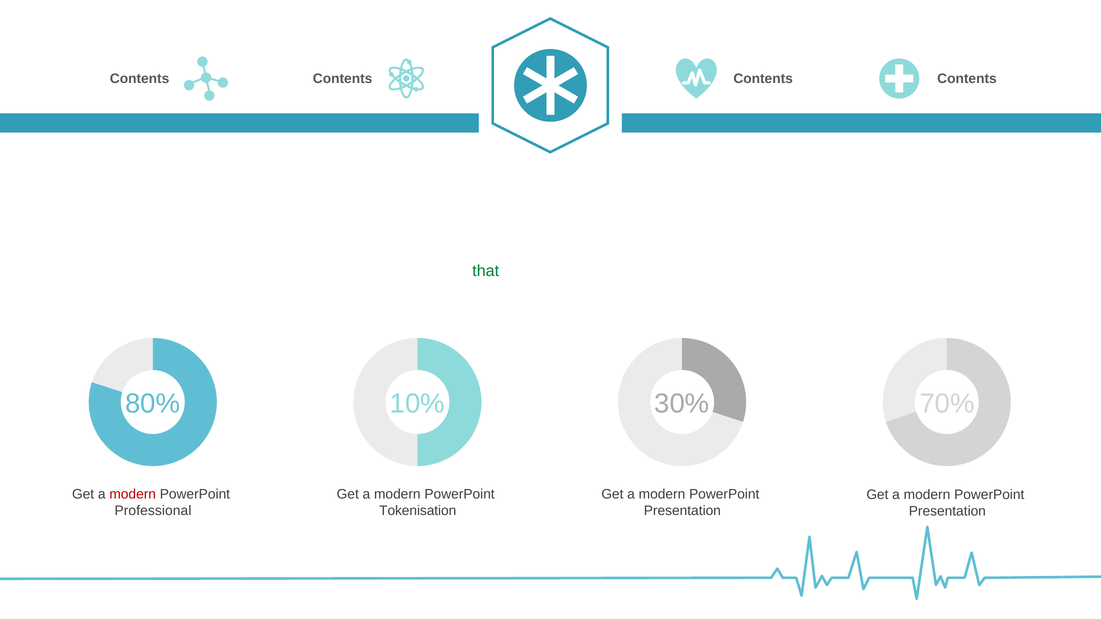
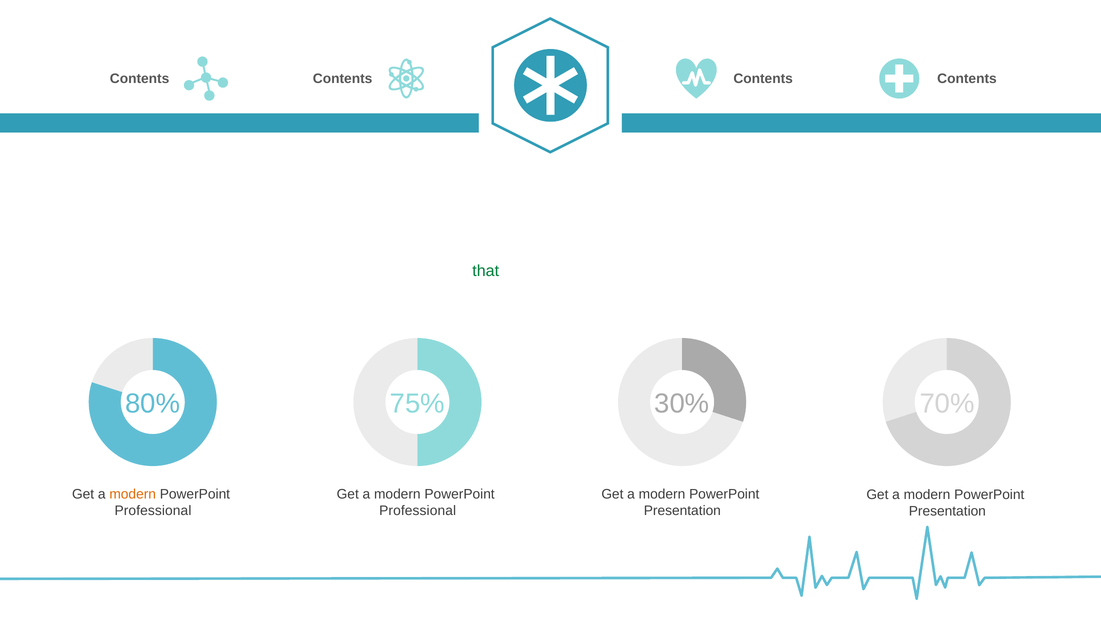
10%: 10% -> 75% (417, 404)
modern colour: red -> orange (133, 495)
Tokenisation: Tokenisation -> Professional (418, 511)
